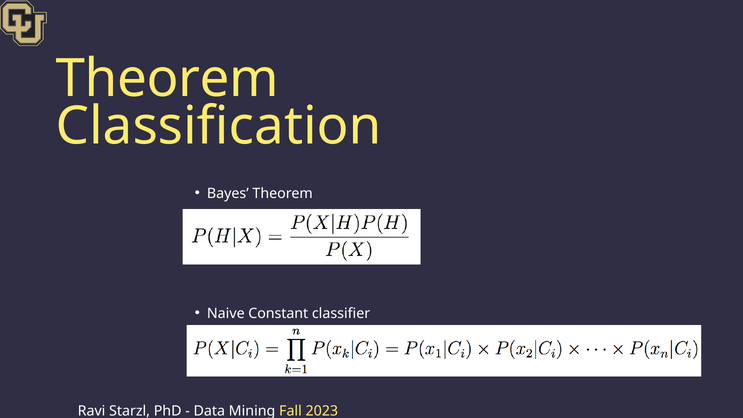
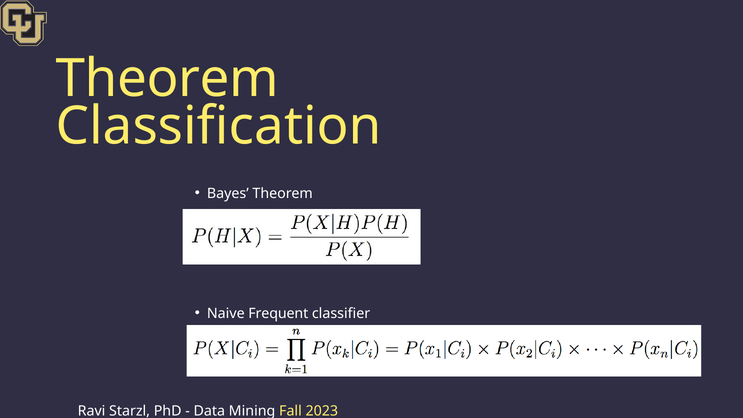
Constant: Constant -> Frequent (278, 313)
